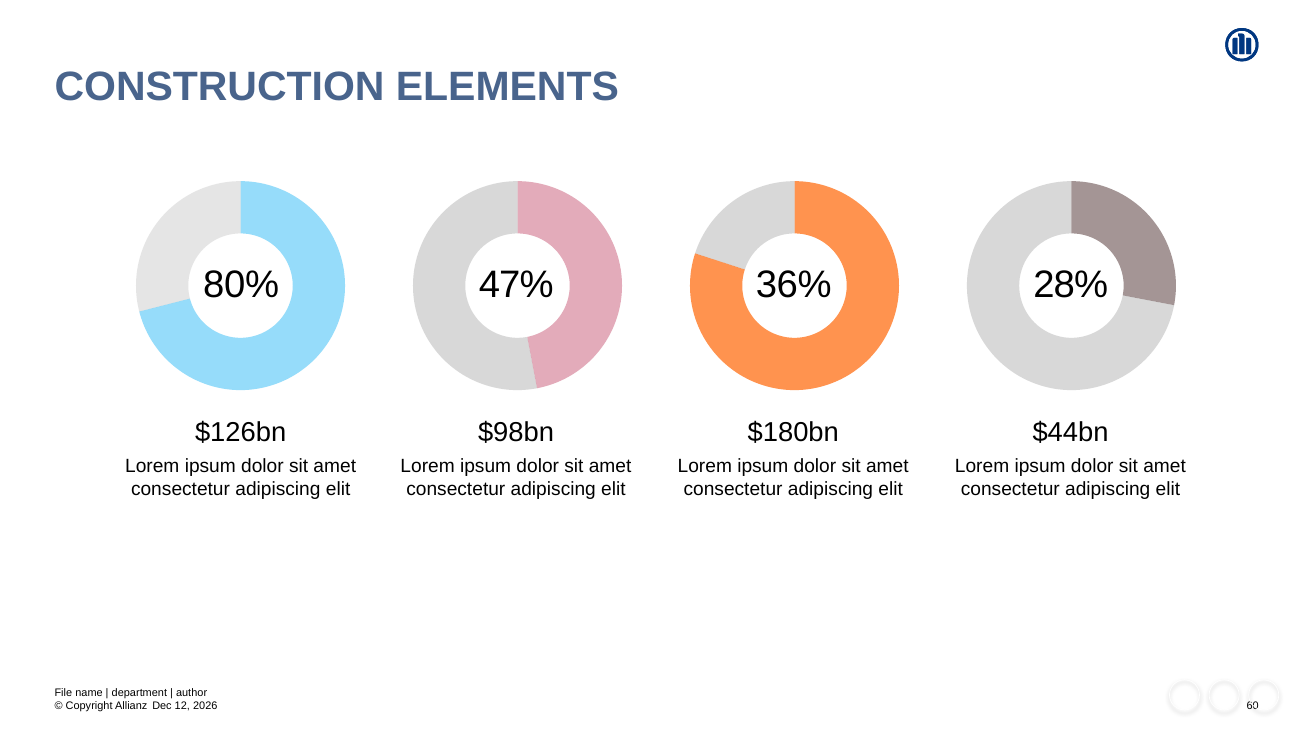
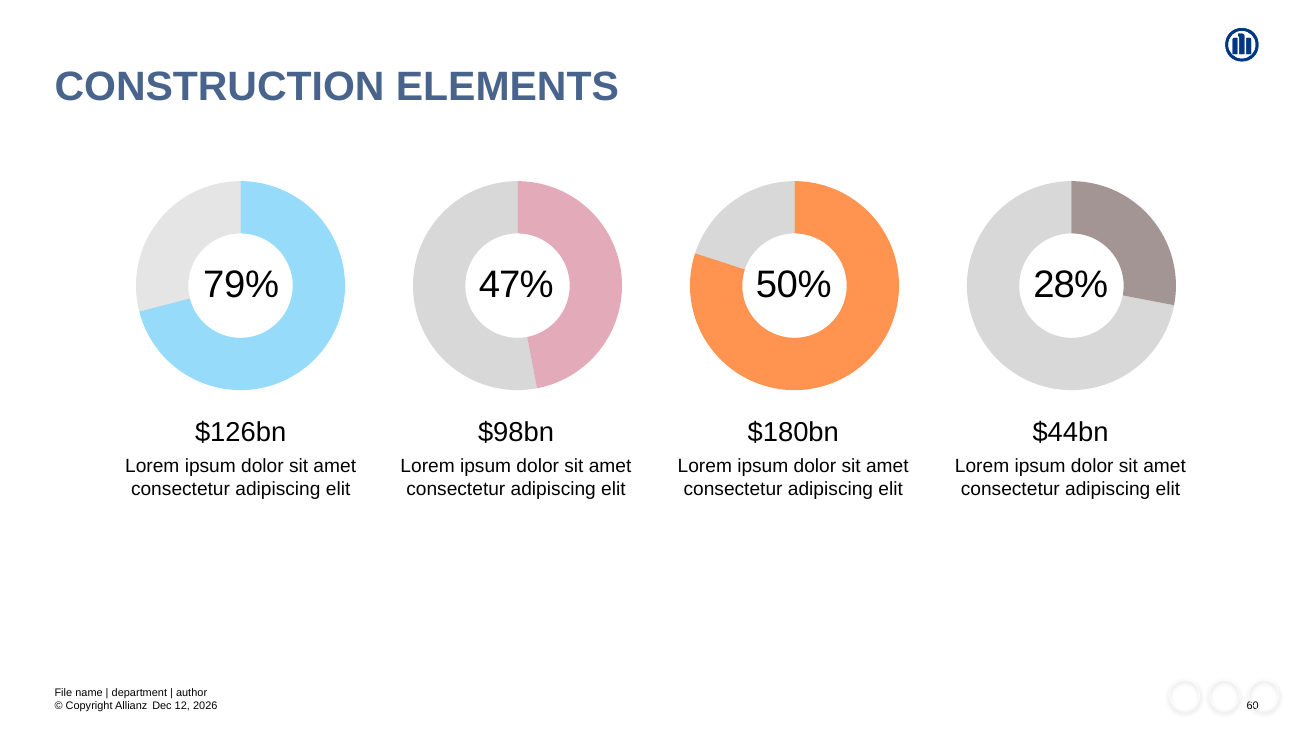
80%: 80% -> 79% (241, 285)
36%: 36% -> 50% (794, 285)
